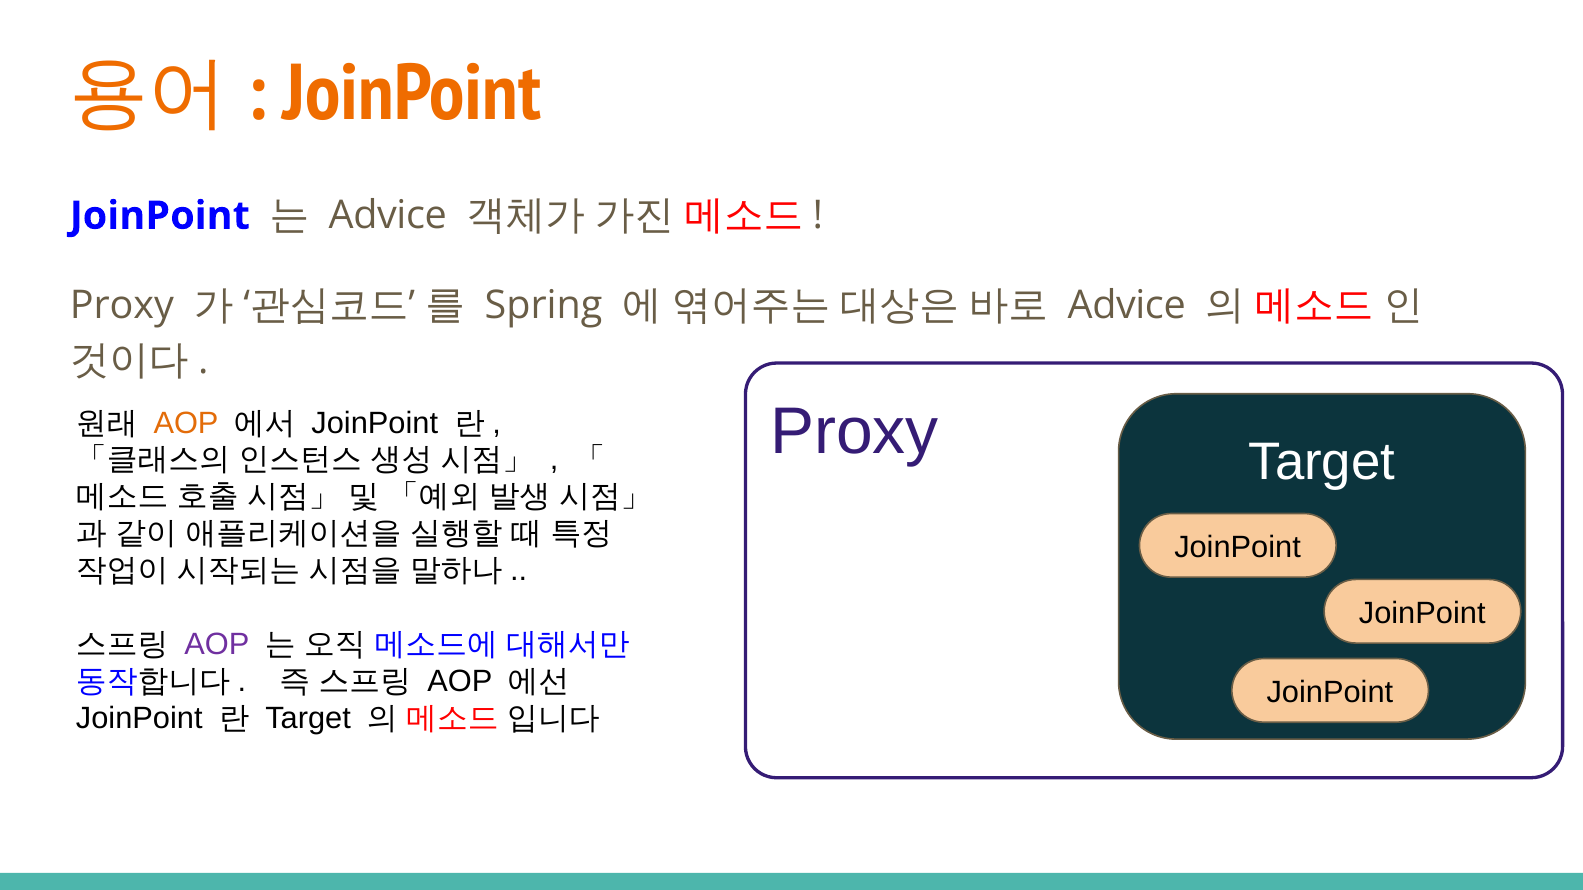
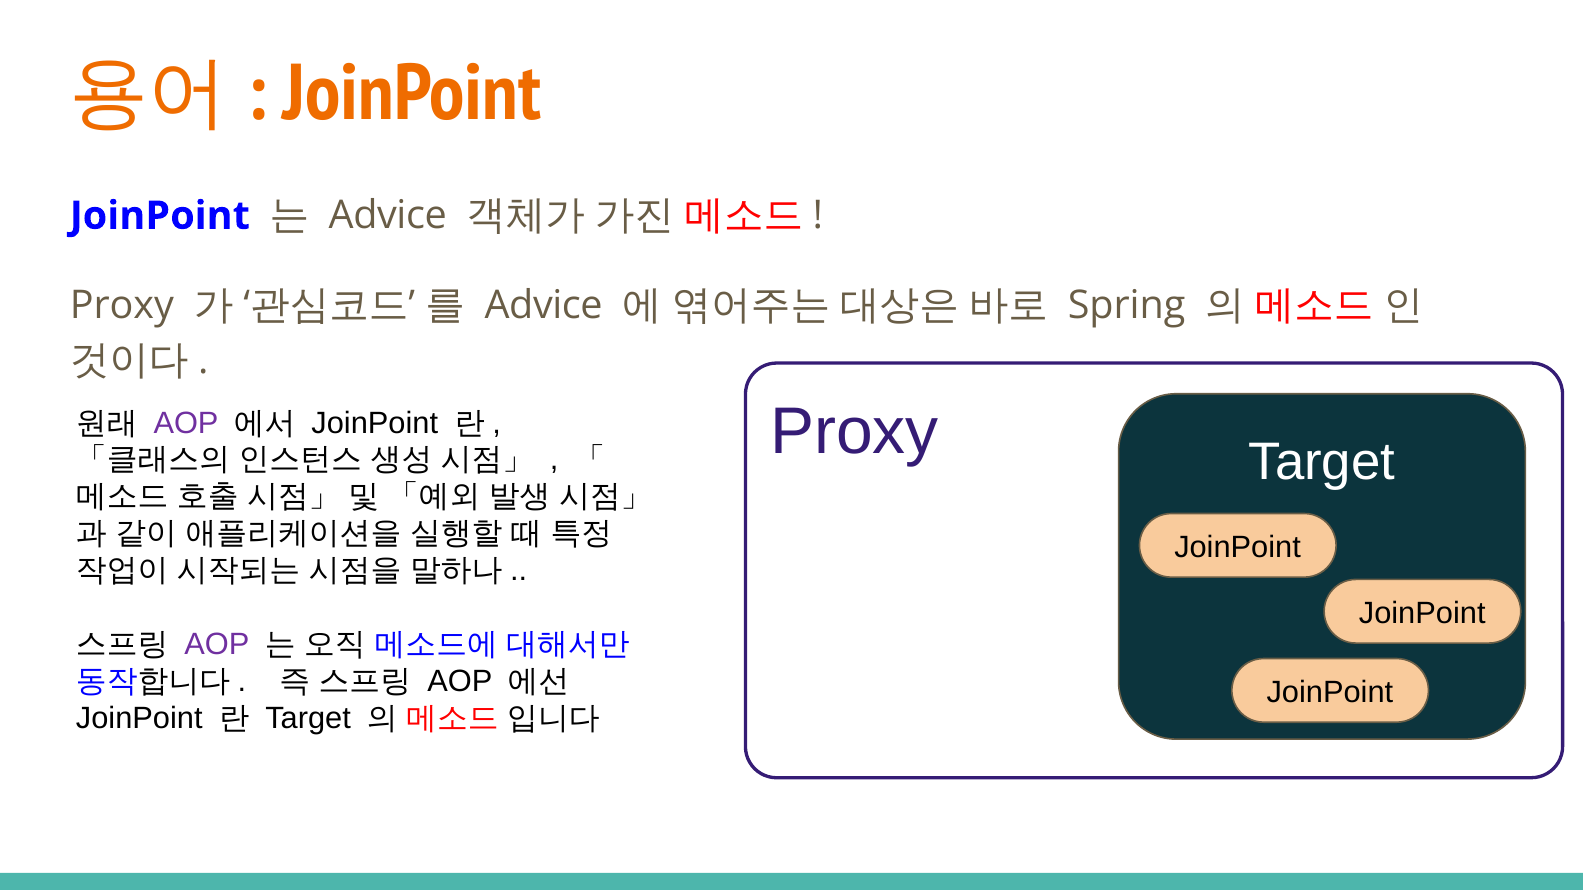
Spring: Spring -> Advice (544, 306)
Advice: Advice -> Spring (1127, 306)
AOP colour: orange -> purple (186, 423)
